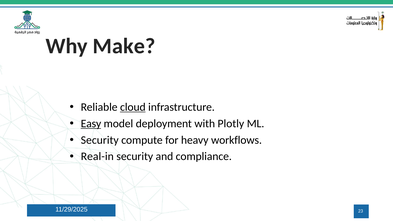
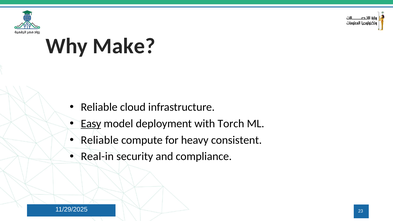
cloud underline: present -> none (133, 107)
Plotly: Plotly -> Torch (231, 124)
Security: Security -> Reliable (100, 140)
workflows: workflows -> consistent (236, 140)
